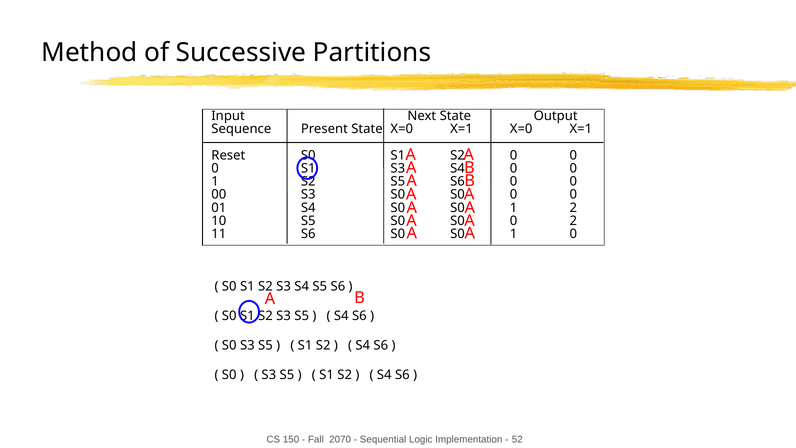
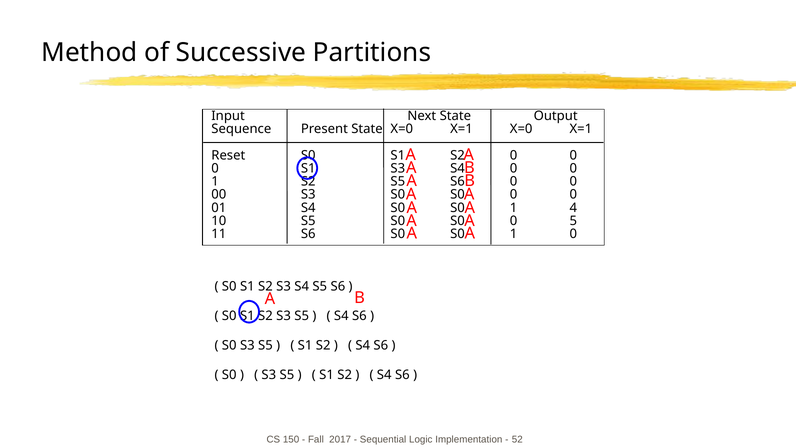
1 2: 2 -> 4 (573, 208)
0 2: 2 -> 5 (573, 221)
2070: 2070 -> 2017 (340, 439)
